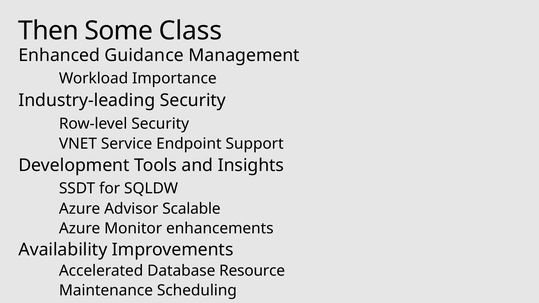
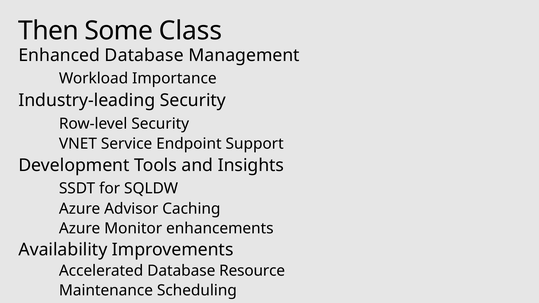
Enhanced Guidance: Guidance -> Database (144, 55)
Scalable: Scalable -> Caching (191, 209)
